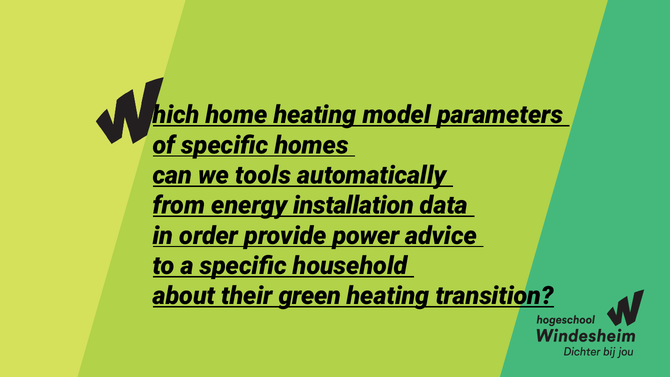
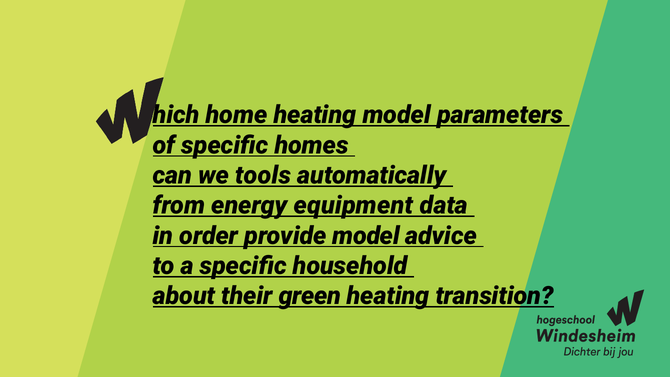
installation: installation -> equipment (353, 205)
provide power: power -> model (366, 236)
